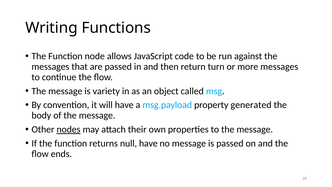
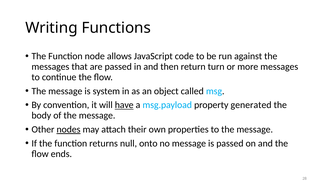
variety: variety -> system (106, 91)
have underline: none -> present (124, 105)
null have: have -> onto (148, 143)
